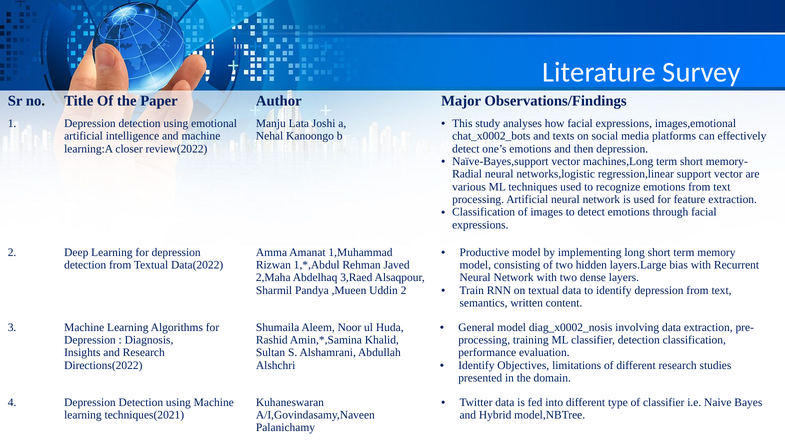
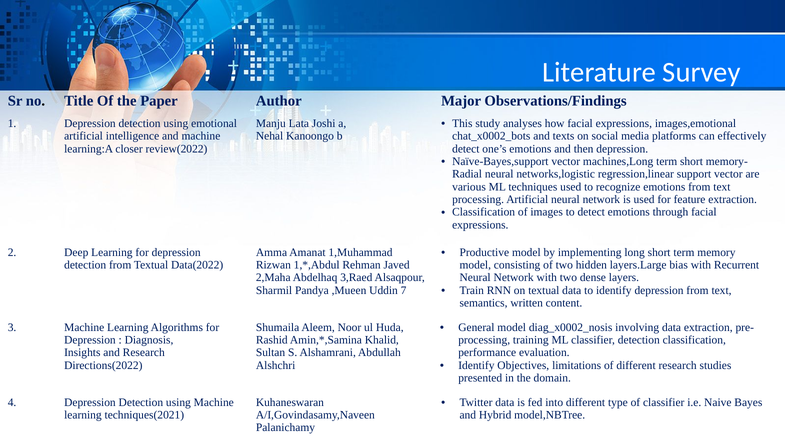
Uddin 2: 2 -> 7 (404, 290)
